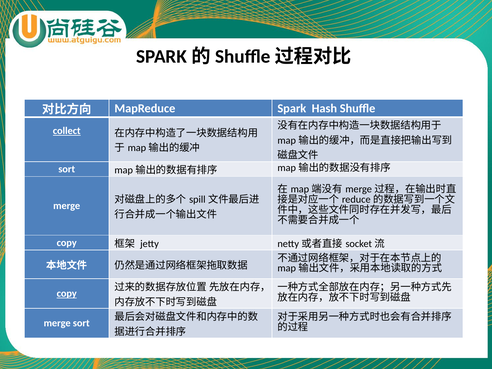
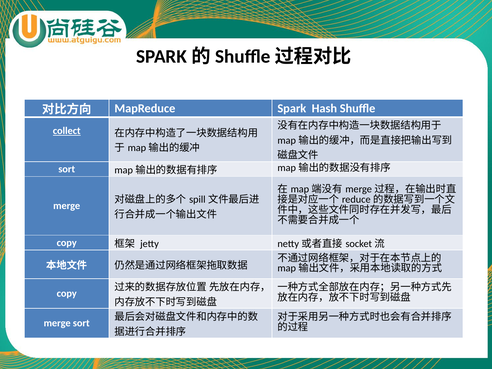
copy underline: present -> none (67, 294)
